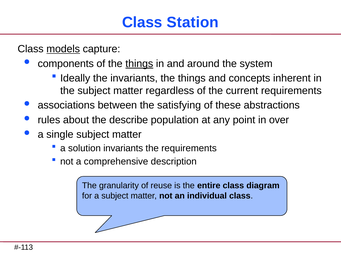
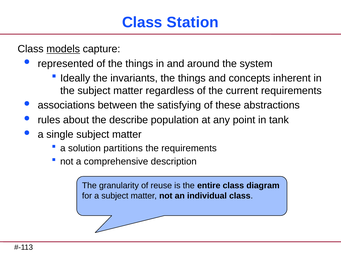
components: components -> represented (66, 64)
things underline: present -> none (139, 64)
over: over -> tank (279, 120)
solution invariants: invariants -> partitions (123, 148)
